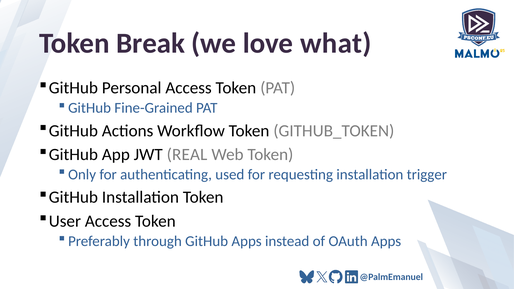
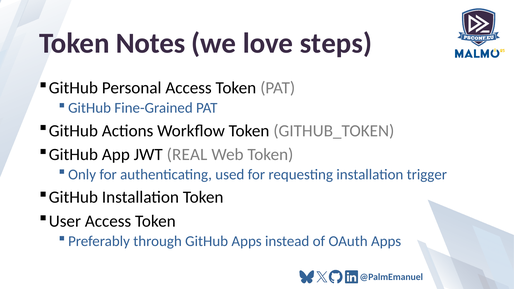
Break: Break -> Notes (151, 43)
what: what -> steps (336, 43)
